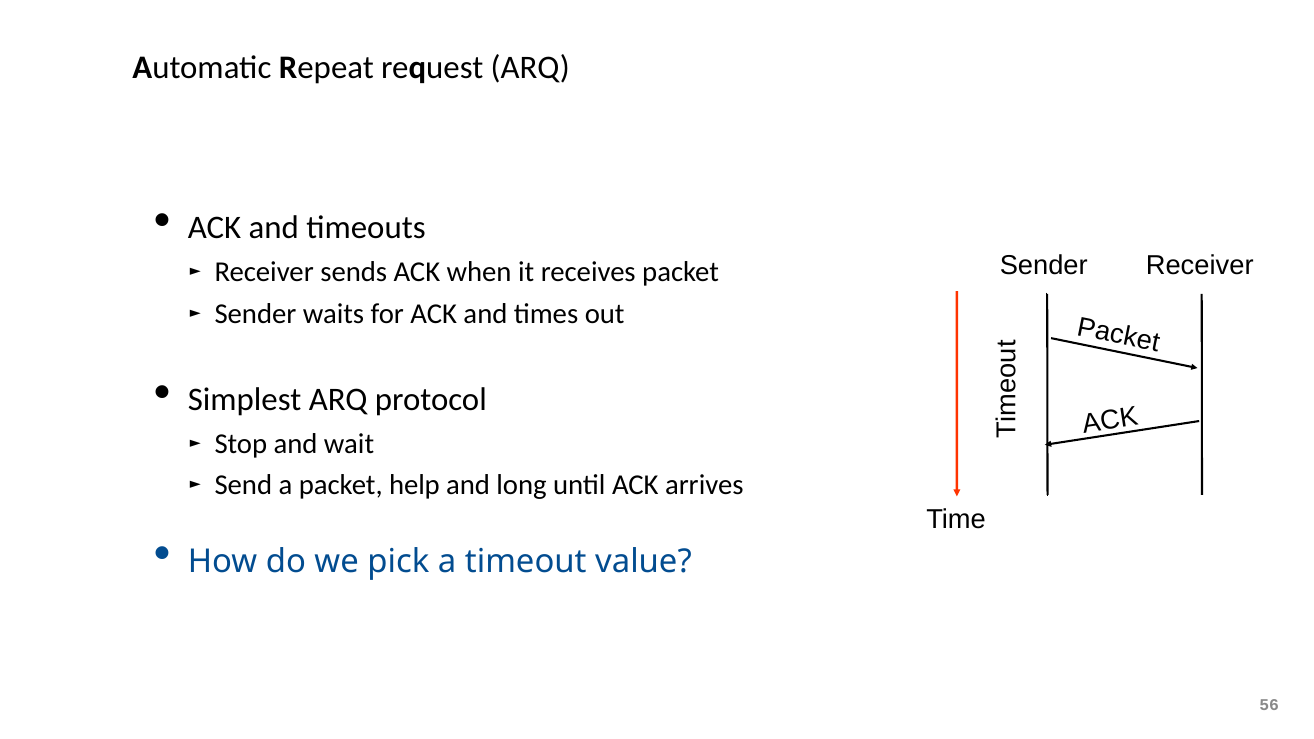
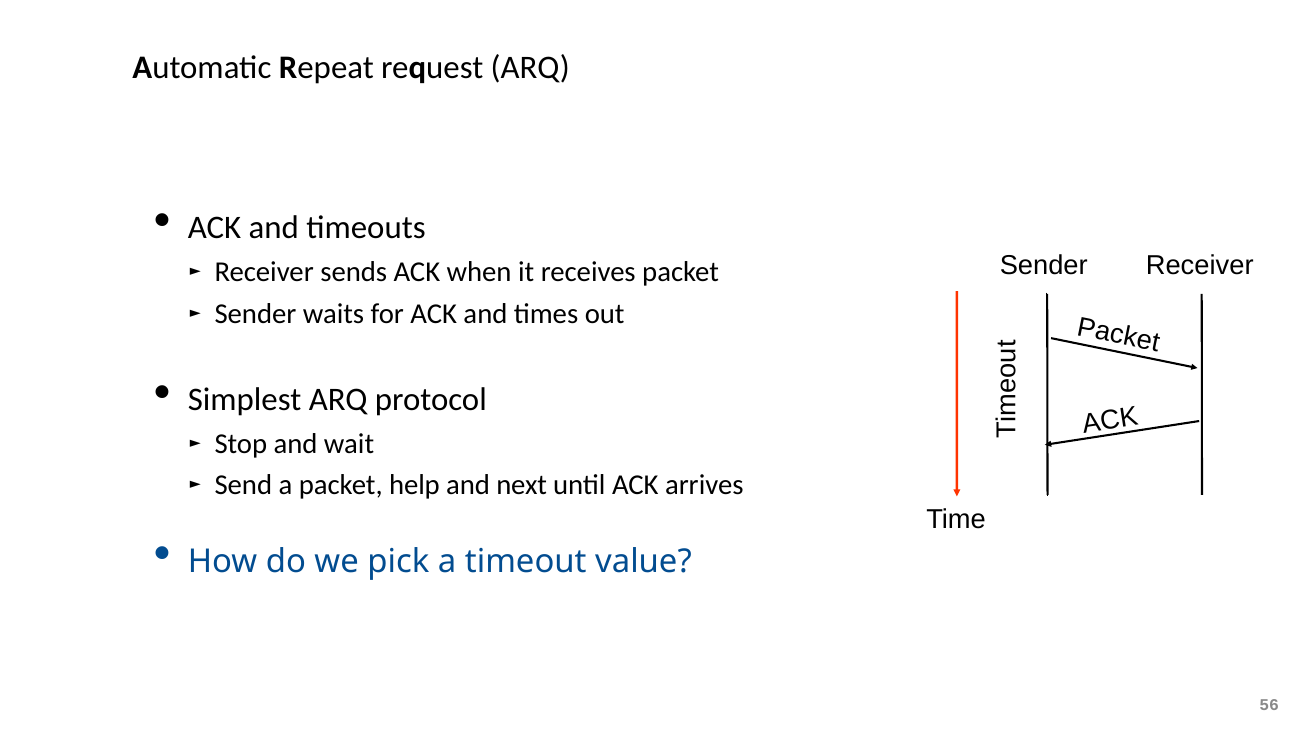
long: long -> next (522, 485)
